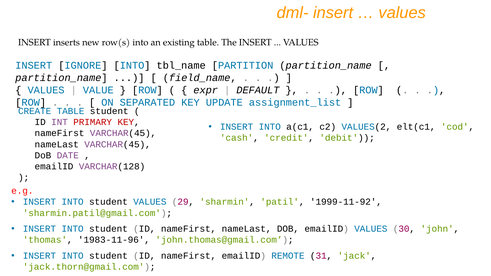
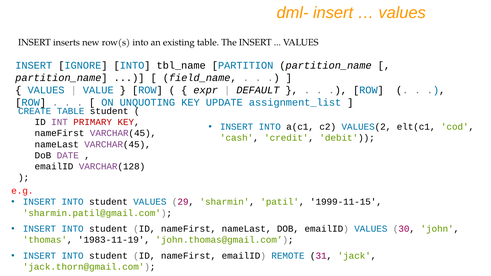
SEPARATED: SEPARATED -> UNQUOTING (147, 102)
1999-11-92: 1999-11-92 -> 1999-11-15 (346, 202)
1983-11-96: 1983-11-96 -> 1983-11-19 (114, 240)
